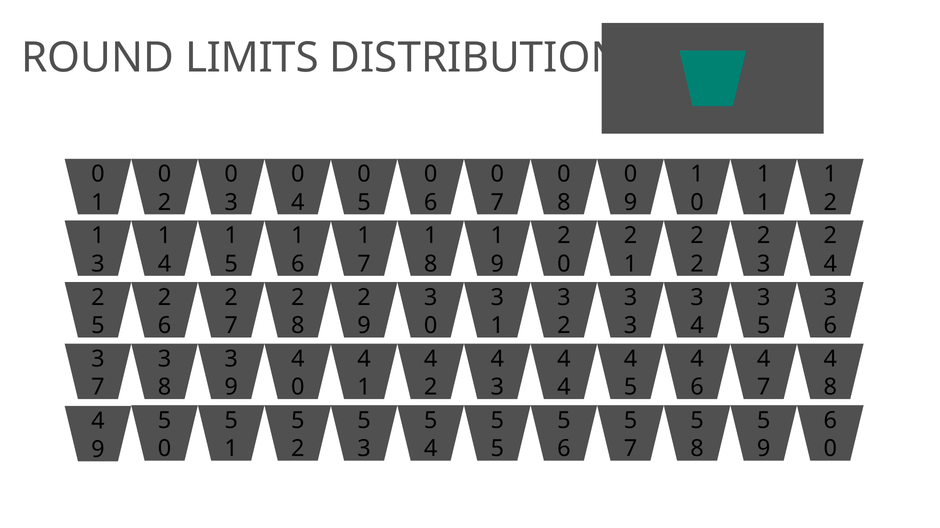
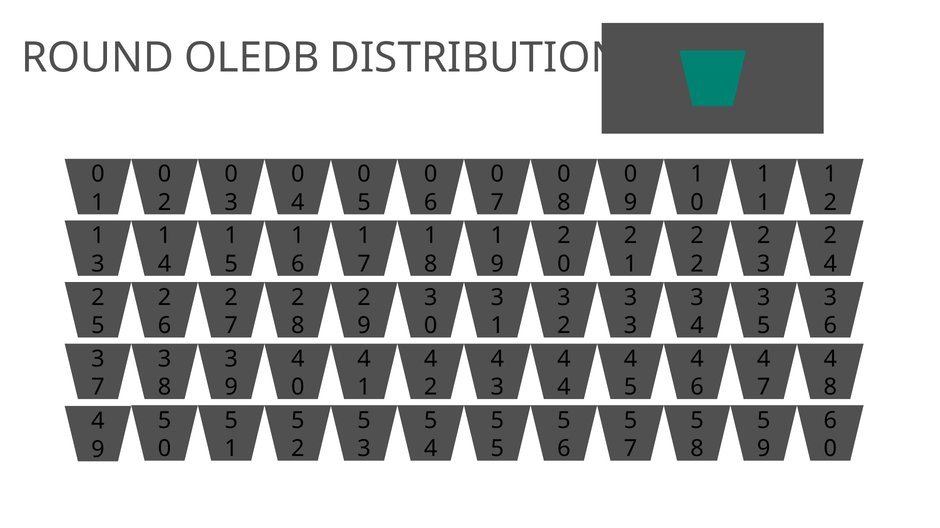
LIMITS: LIMITS -> OLEDB (252, 58)
